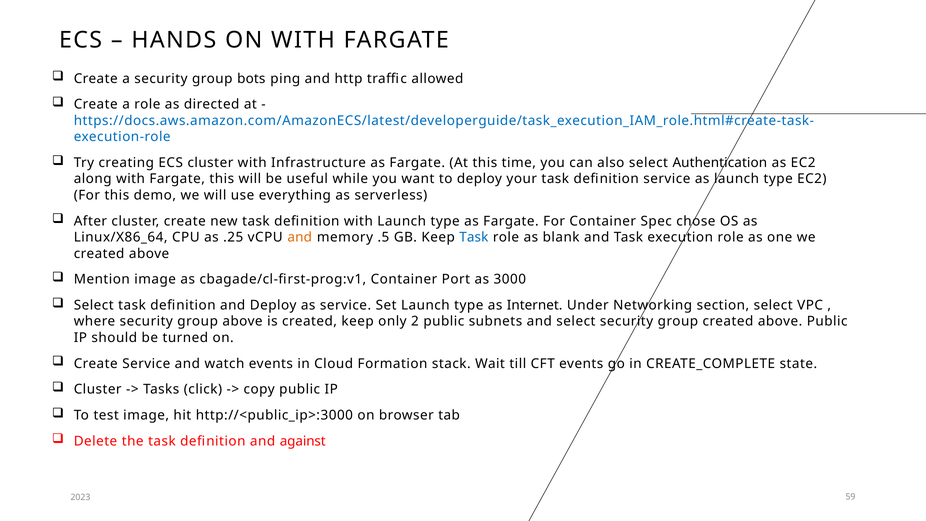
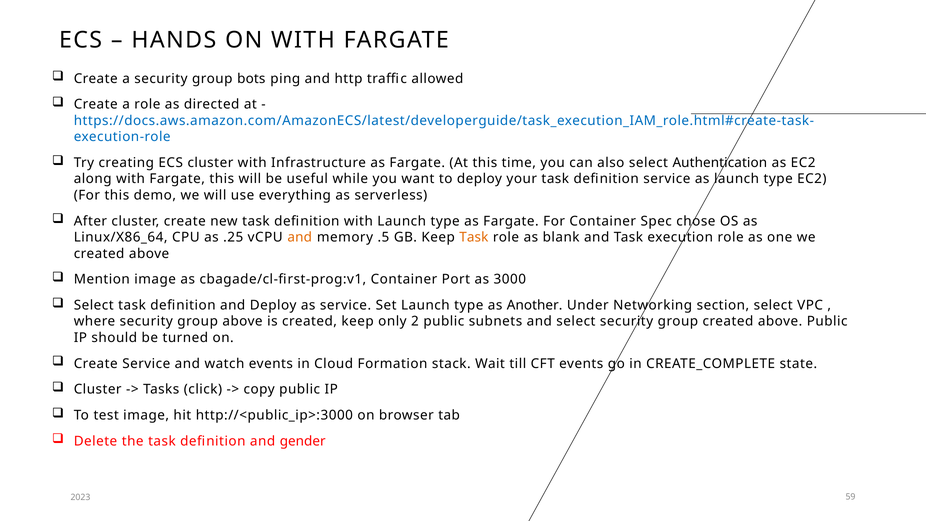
Task colour: blue -> orange (474, 237)
Internet: Internet -> Another (535, 305)
against: against -> gender (303, 441)
